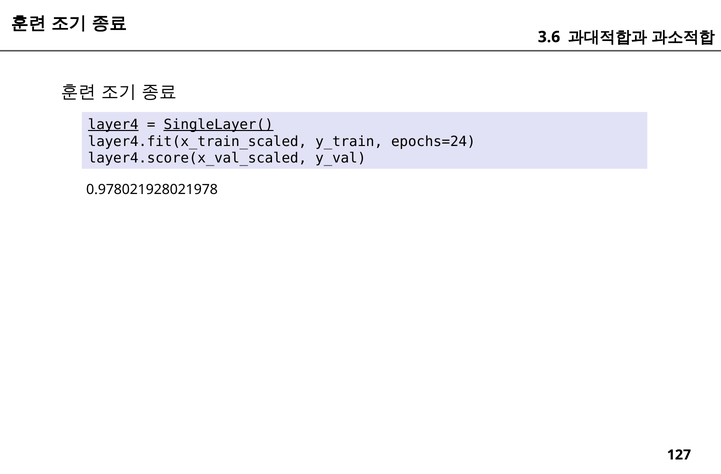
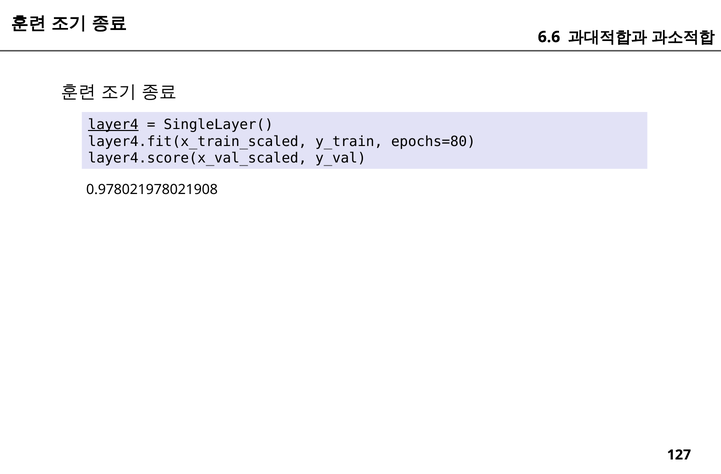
3.6: 3.6 -> 6.6 (549, 37)
SingleLayer( underline: present -> none (219, 125)
epochs=24: epochs=24 -> epochs=80 (433, 141)
0.978021928021978: 0.978021928021978 -> 0.978021978021908 (152, 189)
